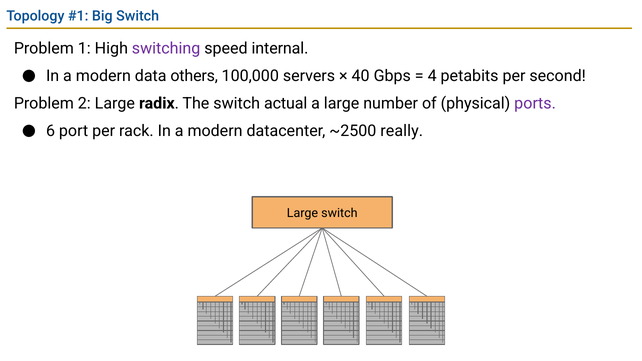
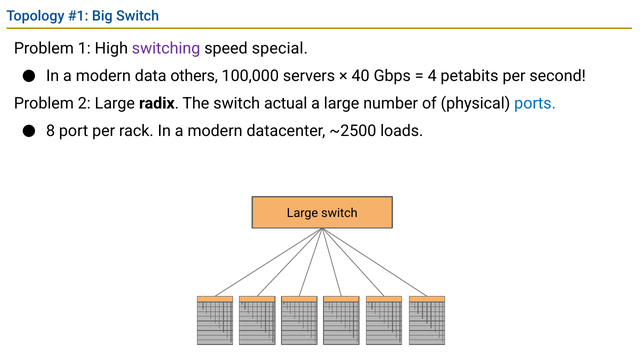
internal: internal -> special (280, 48)
ports colour: purple -> blue (535, 103)
6: 6 -> 8 (51, 131)
really: really -> loads (402, 131)
